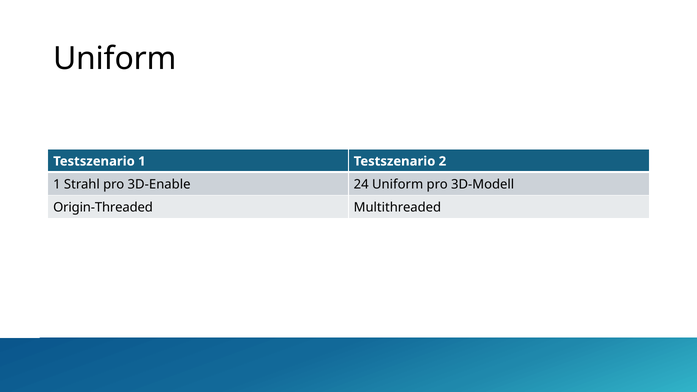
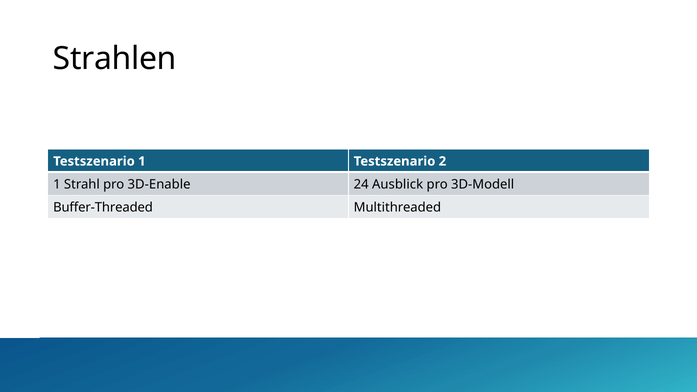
Uniform: Uniform -> Strahlen (115, 59)
24 Uniform: Uniform -> Ausblick (398, 184)
Origin-Threaded: Origin-Threaded -> Buffer-Threaded (103, 207)
